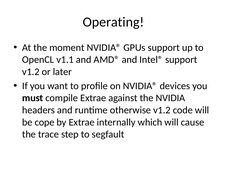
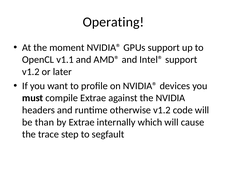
cope: cope -> than (44, 122)
